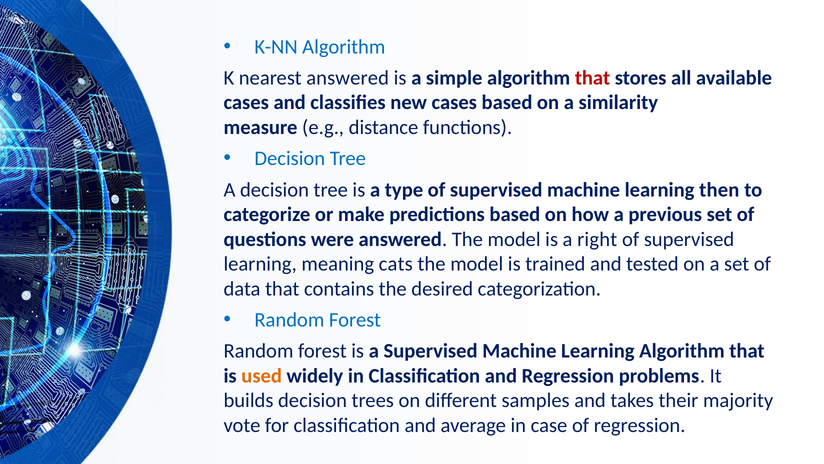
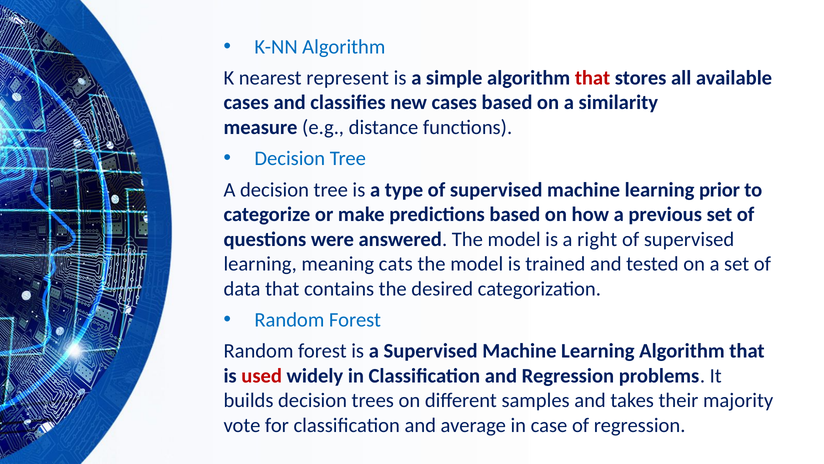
nearest answered: answered -> represent (348, 78)
then: then -> prior (719, 190)
used colour: orange -> red (262, 375)
